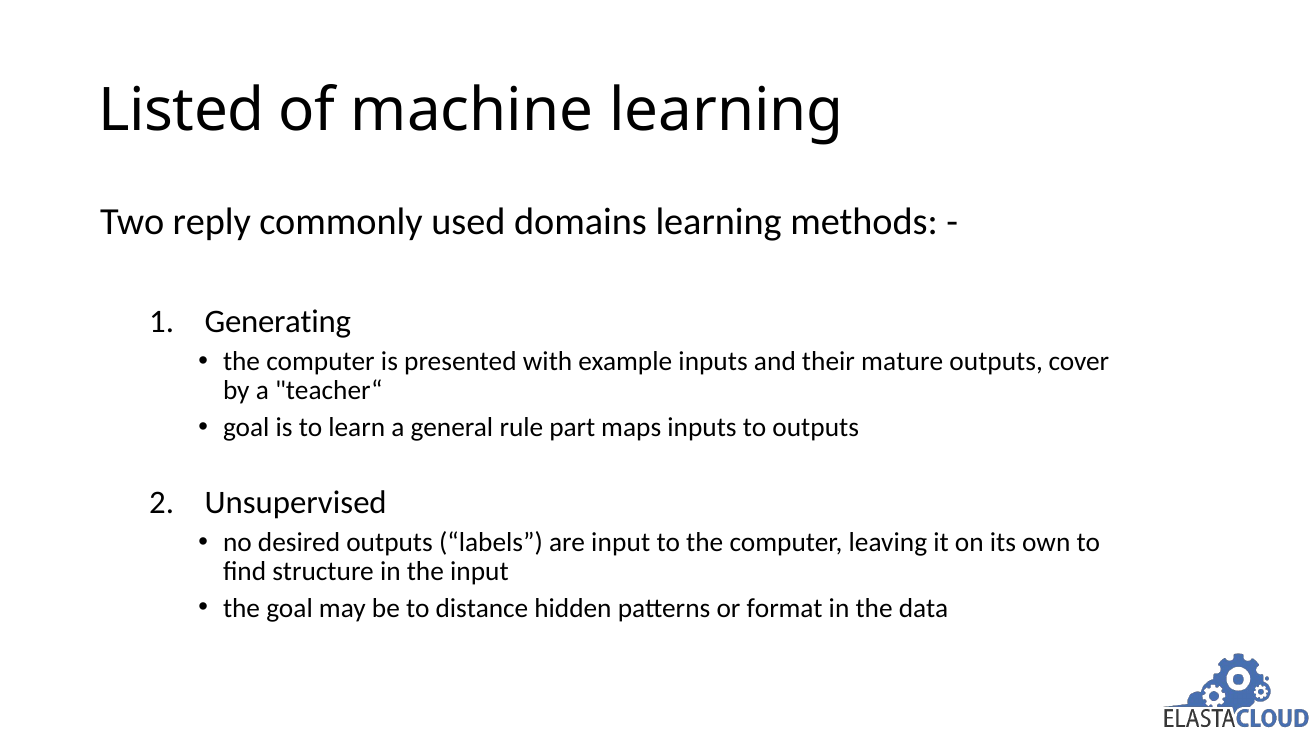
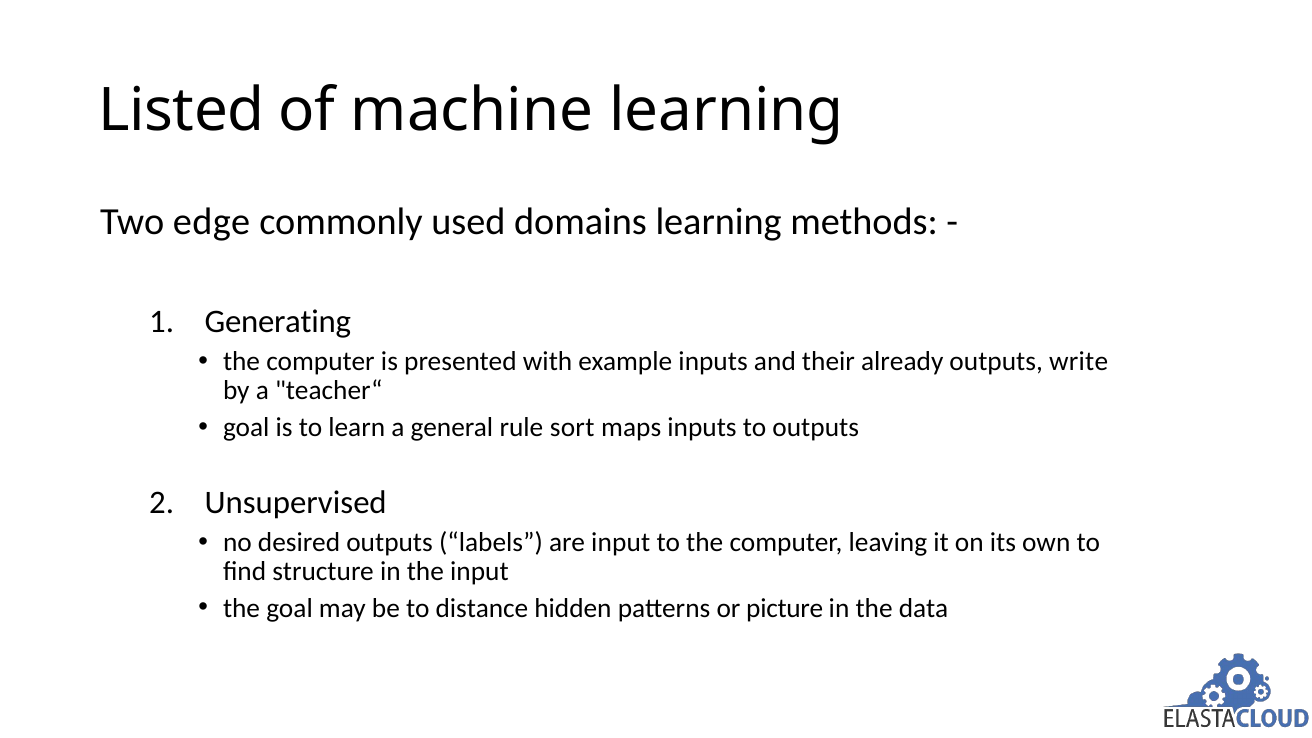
reply: reply -> edge (212, 222)
mature: mature -> already (902, 361)
cover: cover -> write (1079, 361)
part: part -> sort (572, 427)
format: format -> picture (785, 608)
